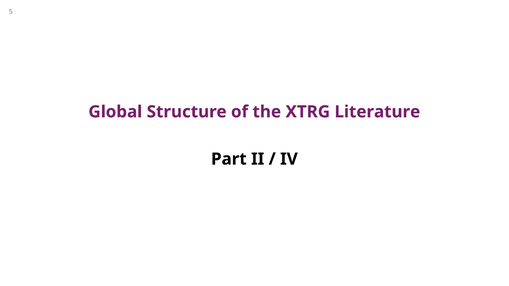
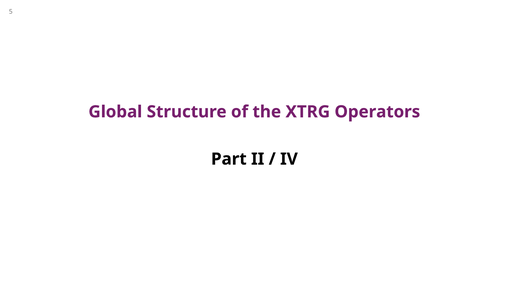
Literature: Literature -> Operators (377, 112)
